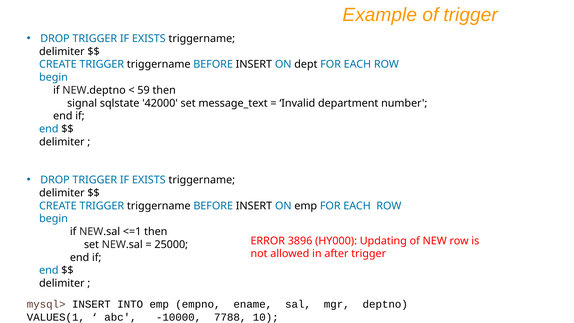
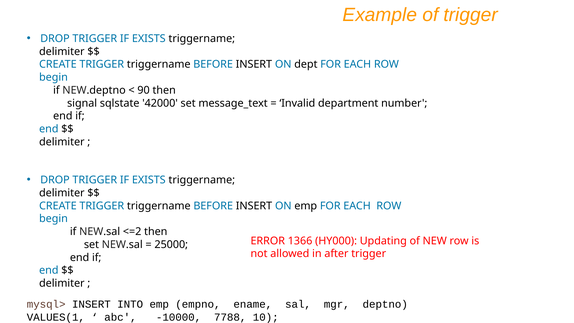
59: 59 -> 90 (144, 90)
<=1: <=1 -> <=2 (132, 232)
3896: 3896 -> 1366 (300, 241)
